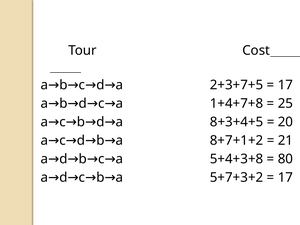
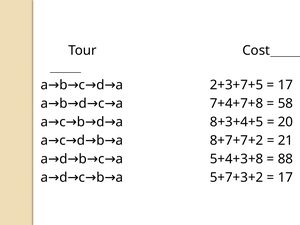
1+4+7+8: 1+4+7+8 -> 7+4+7+8 (237, 103)
25: 25 -> 58 (285, 103)
8+7+1+2: 8+7+1+2 -> 8+7+7+2 (237, 140)
80: 80 -> 88 (285, 159)
